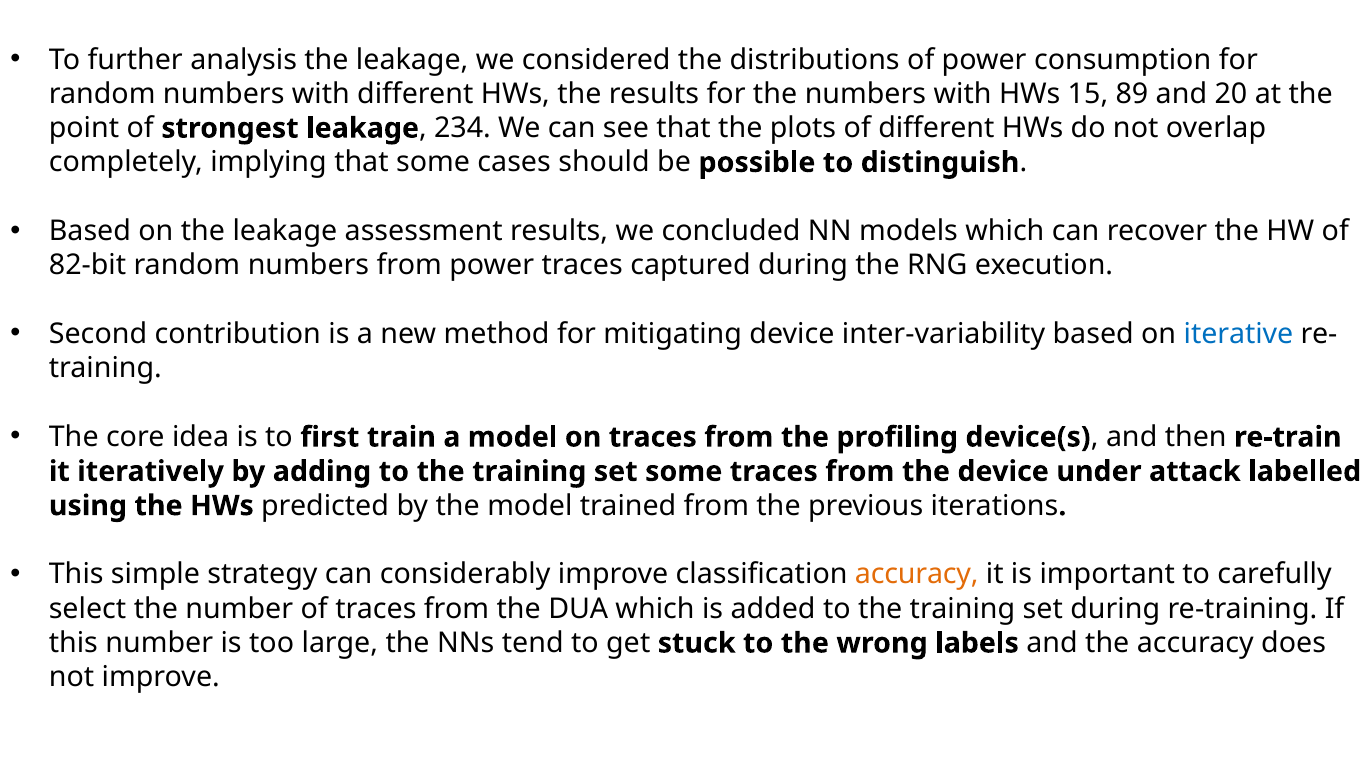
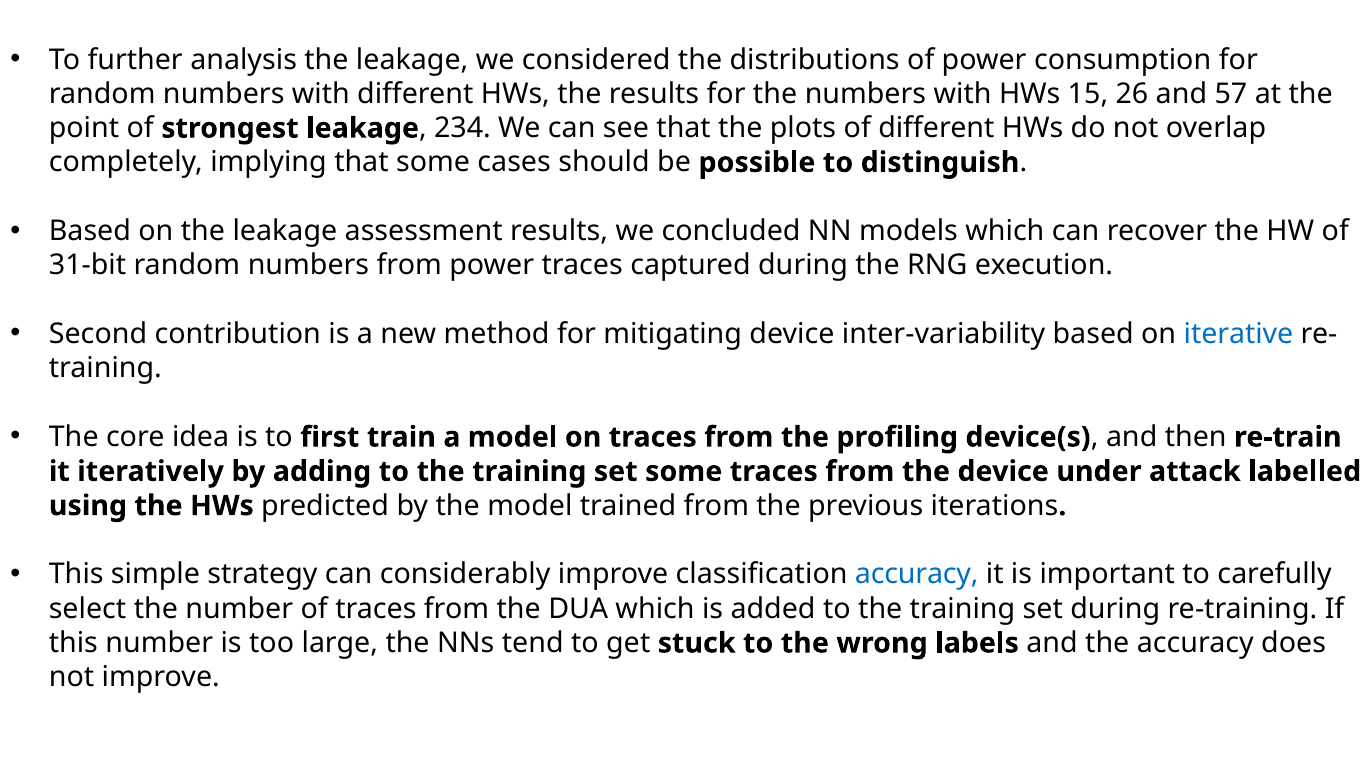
89: 89 -> 26 (1132, 94)
20: 20 -> 57 (1231, 94)
82-bit: 82-bit -> 31-bit (87, 265)
accuracy colour: orange -> blue (917, 574)
